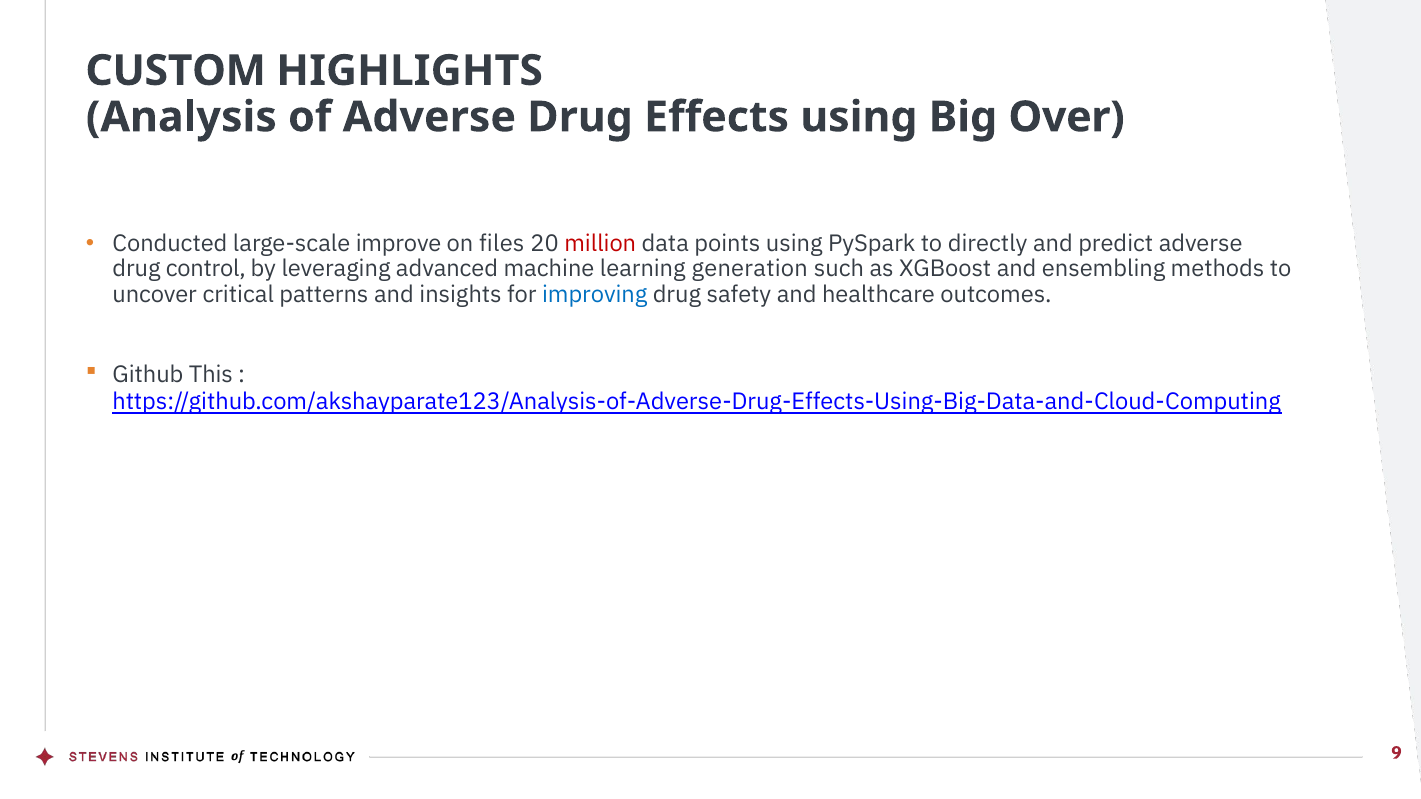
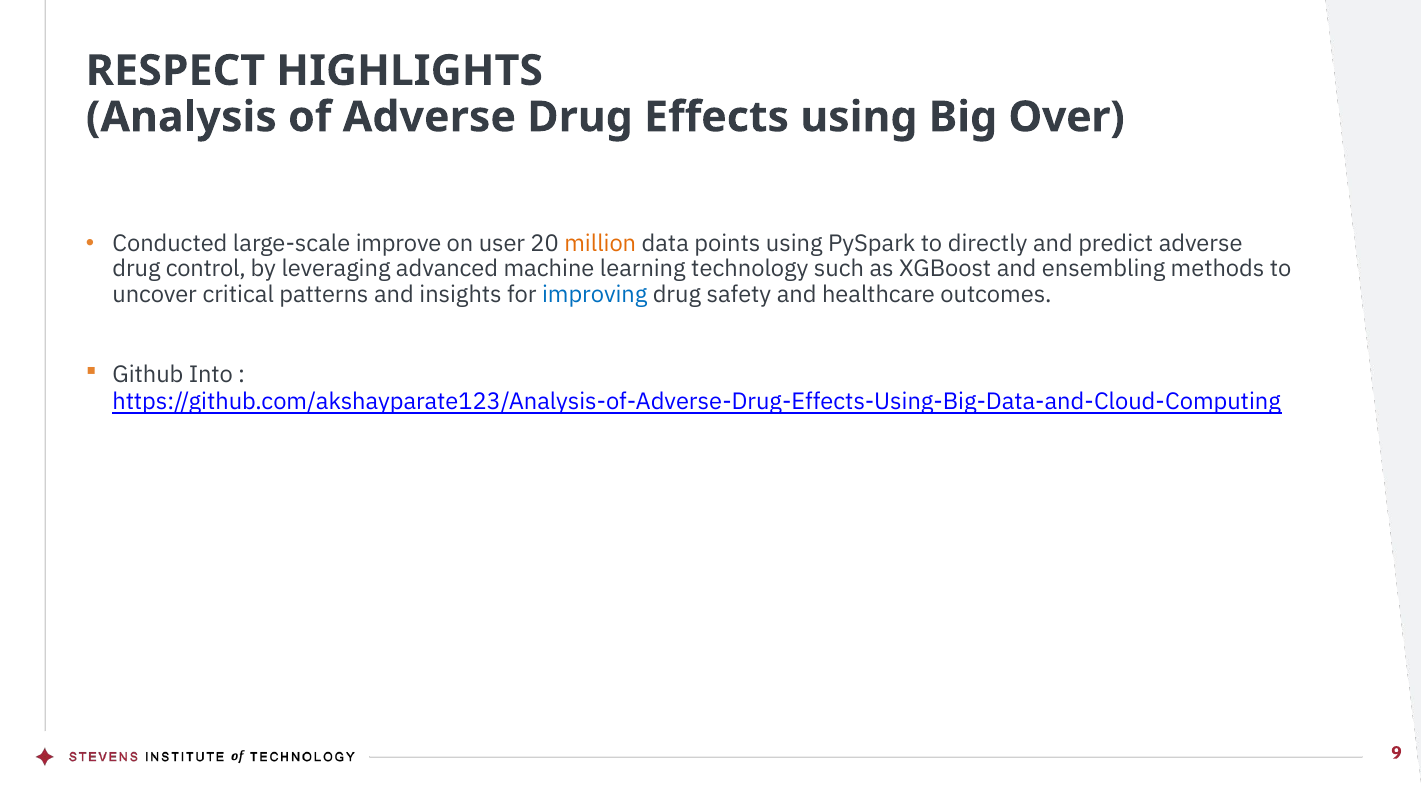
CUSTOM: CUSTOM -> RESPECT (175, 71)
files: files -> user (502, 243)
million colour: red -> orange (600, 243)
generation: generation -> technology (750, 269)
This: This -> Into (211, 375)
